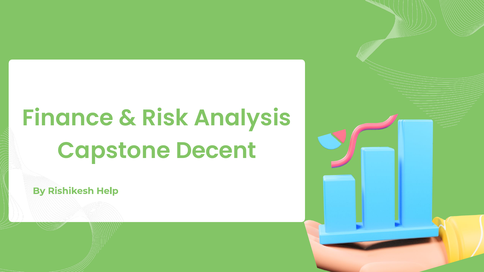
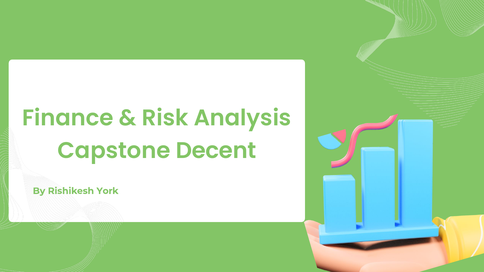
Help: Help -> York (107, 191)
